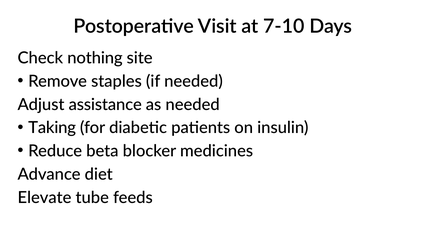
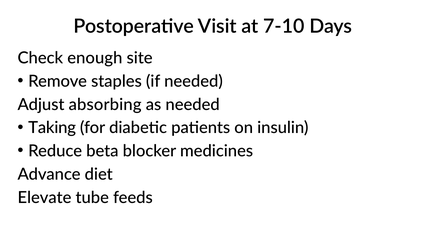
nothing: nothing -> enough (95, 58)
assistance: assistance -> absorbing (105, 105)
